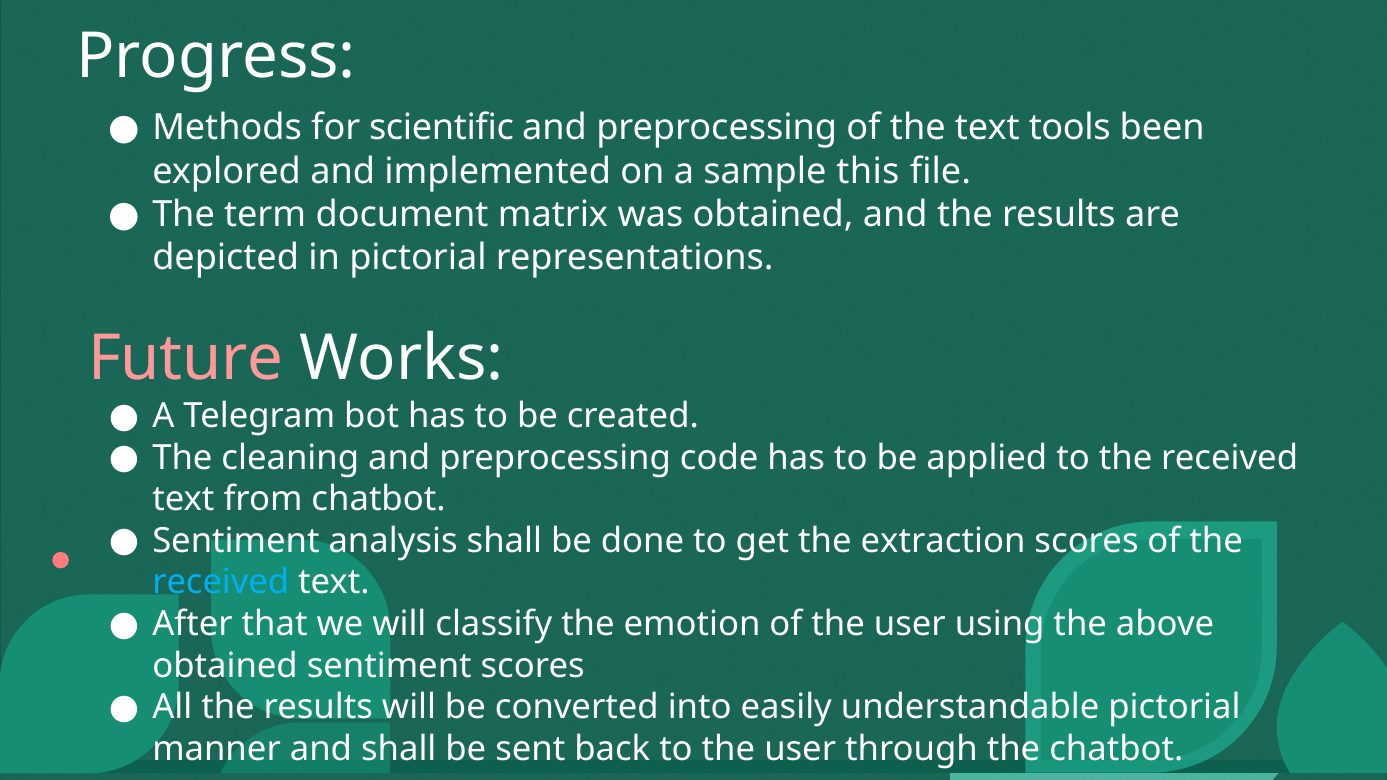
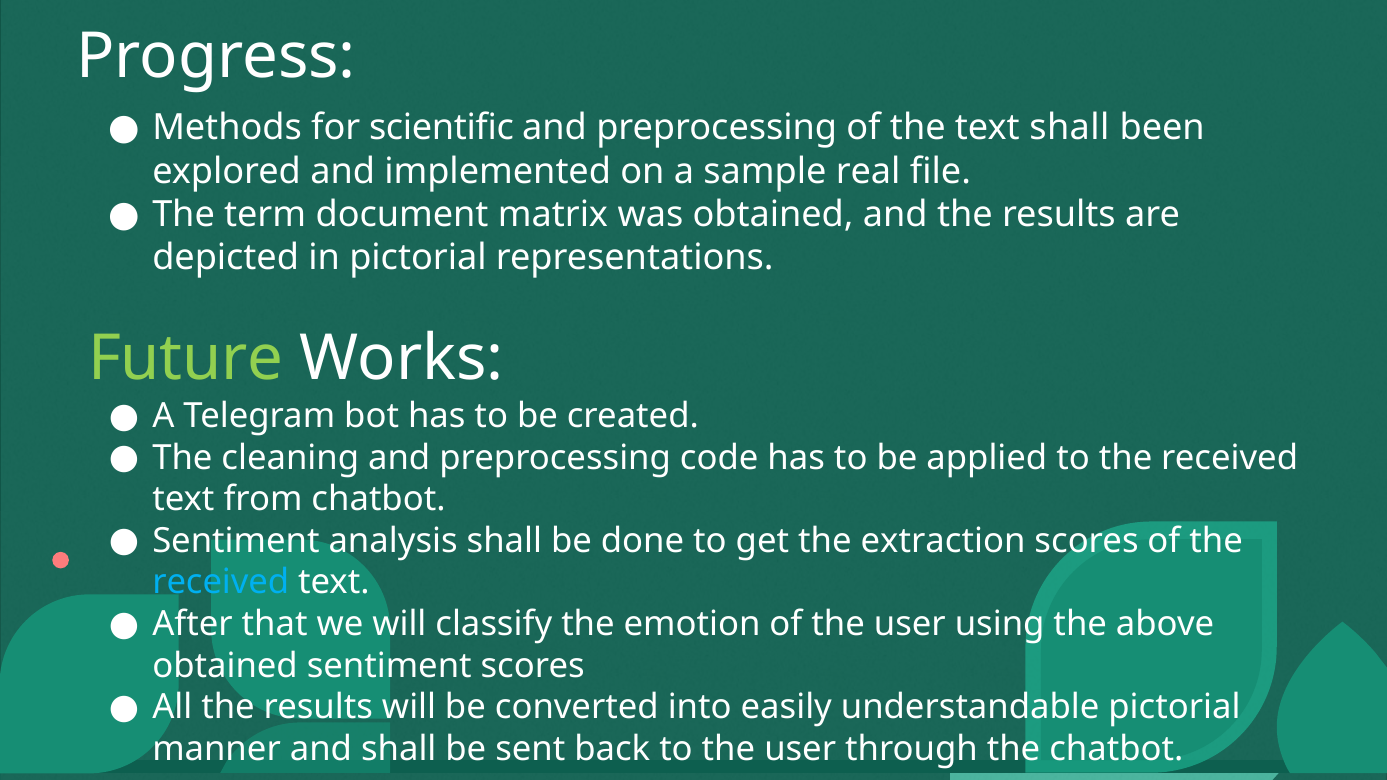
text tools: tools -> shall (1069, 128)
this: this -> real (868, 171)
Future colour: pink -> light green (186, 359)
